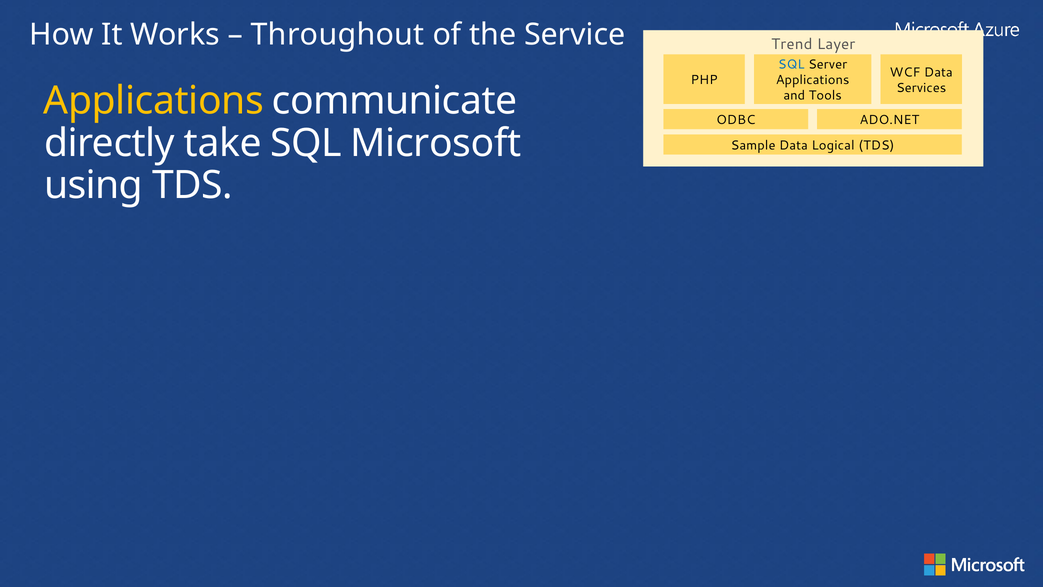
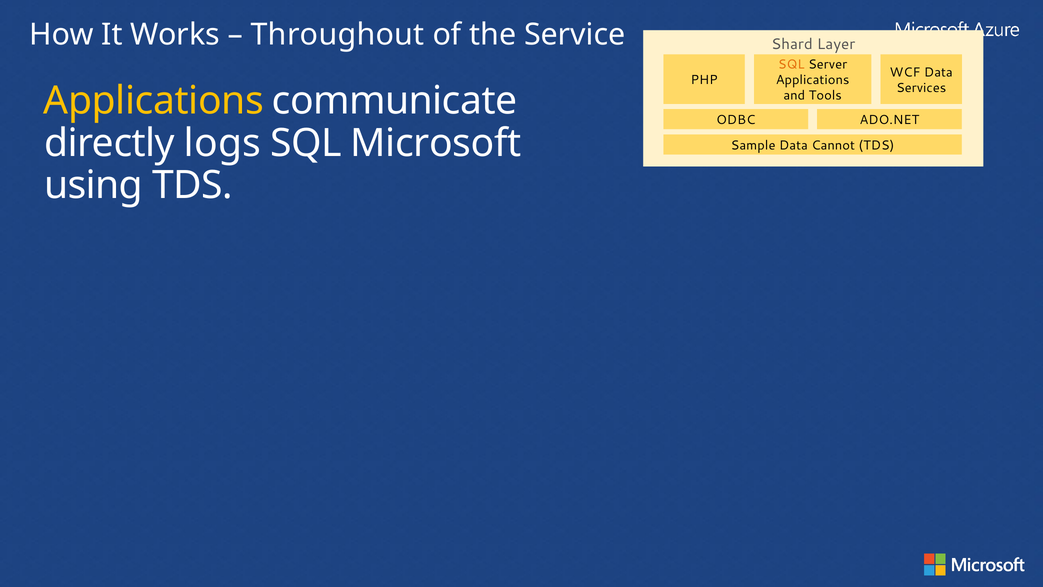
Trend: Trend -> Shard (792, 44)
SQL colour: blue -> orange (791, 64)
take: take -> logs (222, 143)
Logical: Logical -> Cannot (833, 145)
